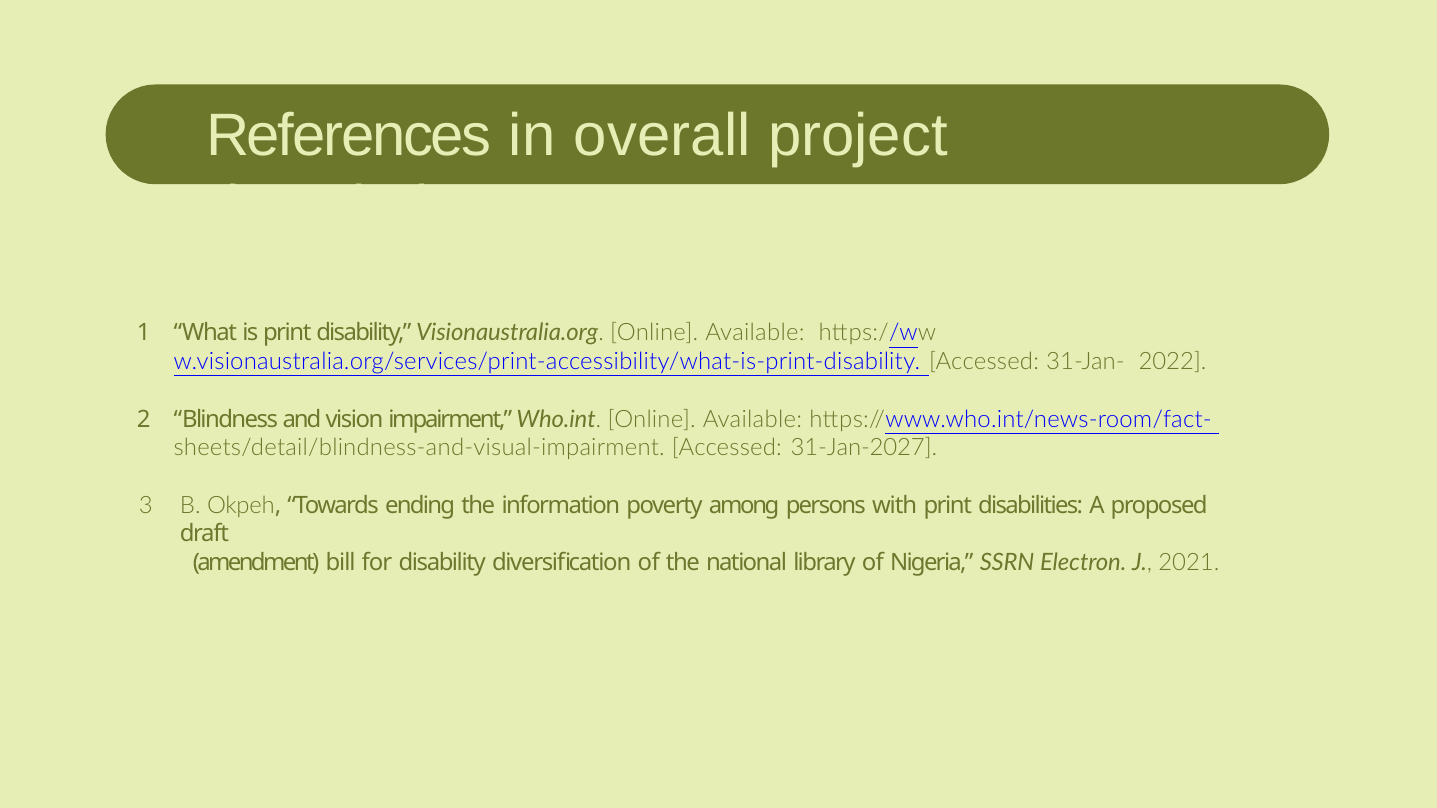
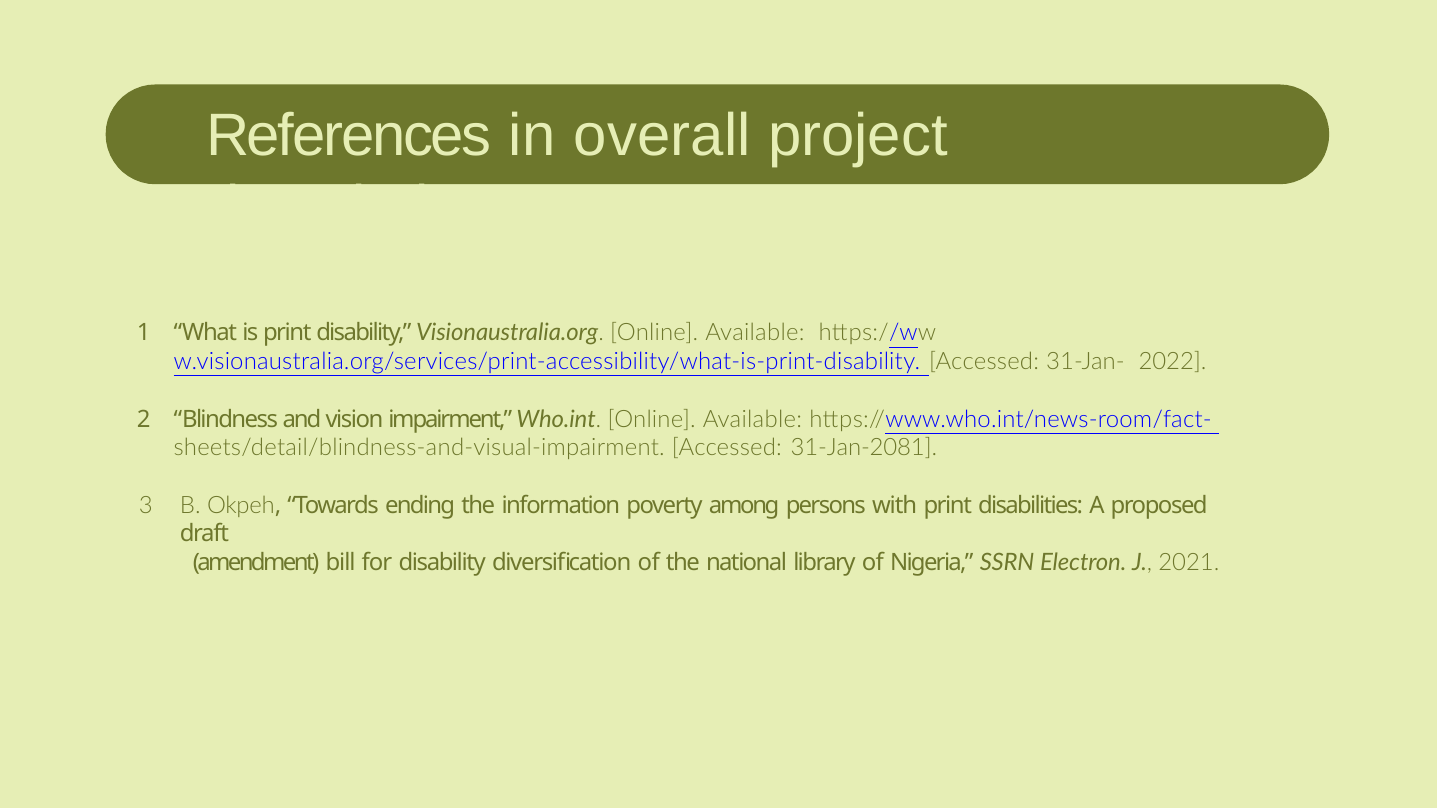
31-Jan-2027: 31-Jan-2027 -> 31-Jan-2081 (864, 448)
